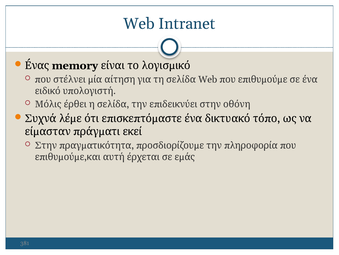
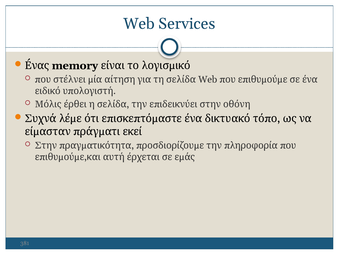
Intranet: Intranet -> Services (187, 24)
